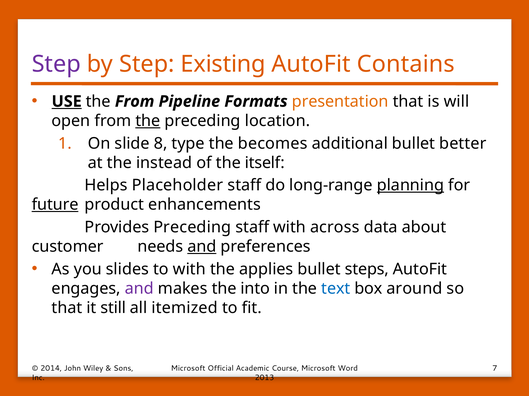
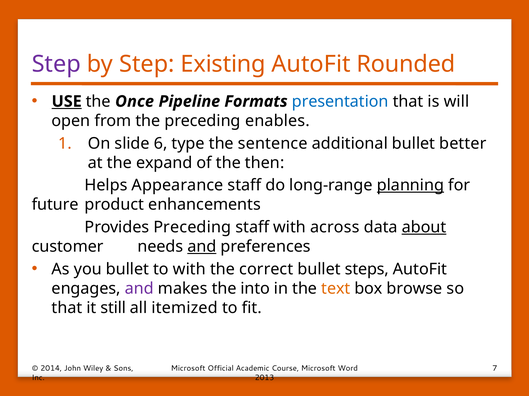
Contains: Contains -> Rounded (406, 64)
the From: From -> Once (135, 102)
presentation colour: orange -> blue (340, 102)
the underline: present -> none (148, 121)
location: location -> enables (277, 121)
8: 8 -> 6 (161, 144)
becomes: becomes -> sentence (273, 144)
instead: instead -> expand (164, 163)
itself: itself -> then (265, 163)
Placeholder: Placeholder -> Appearance (178, 186)
future underline: present -> none (55, 205)
about underline: none -> present (424, 228)
you slides: slides -> bullet (127, 270)
applies: applies -> correct (266, 270)
text colour: blue -> orange (336, 289)
around: around -> browse (414, 289)
